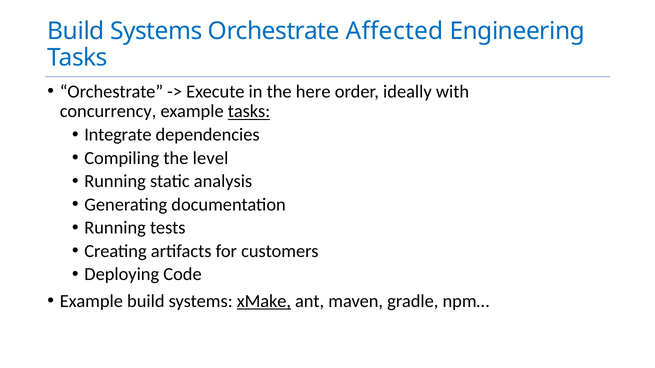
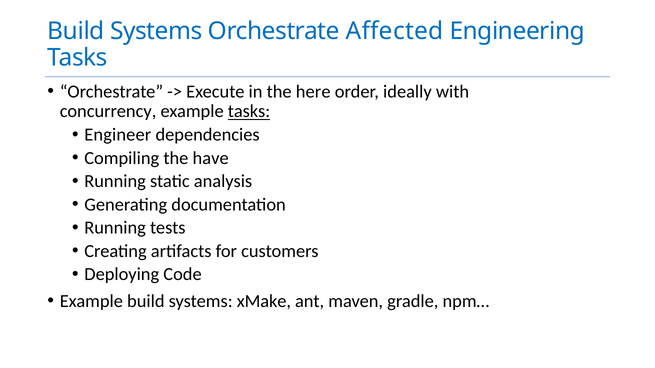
Integrate: Integrate -> Engineer (118, 135)
level: level -> have (211, 158)
xMake underline: present -> none (264, 301)
